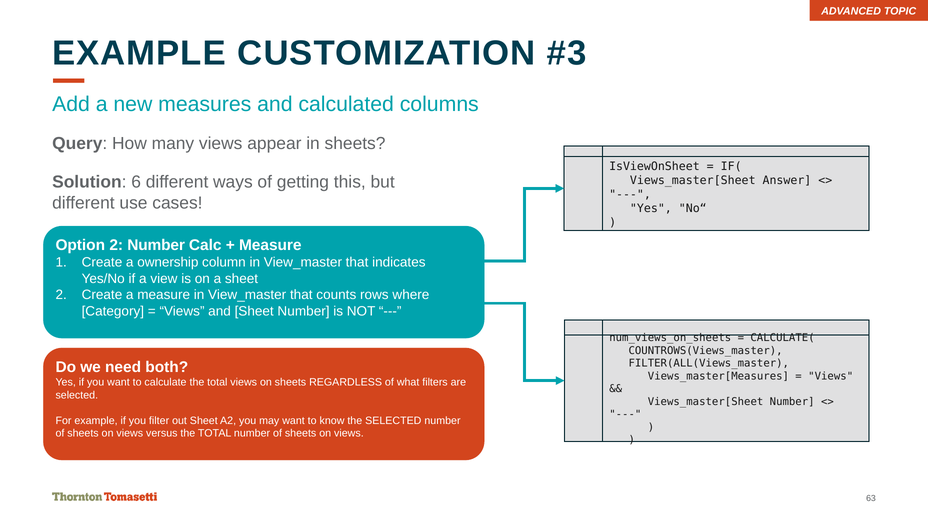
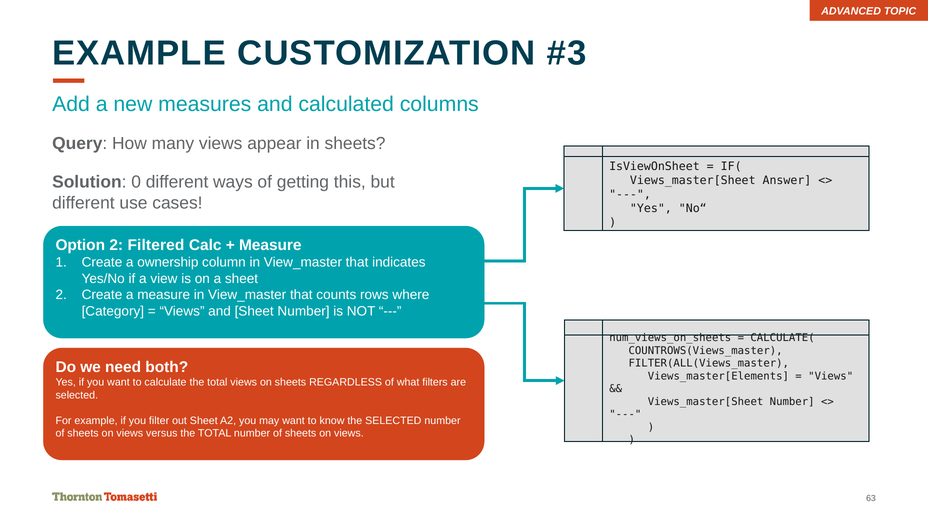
6: 6 -> 0 (136, 182)
2 Number: Number -> Filtered (156, 245)
Views_master[Measures: Views_master[Measures -> Views_master[Elements (718, 376)
